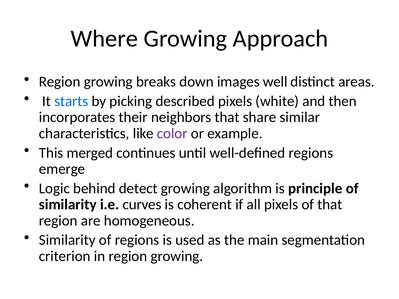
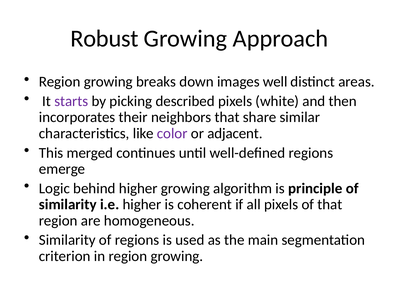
Where: Where -> Robust (104, 39)
starts colour: blue -> purple (71, 101)
example: example -> adjacent (235, 134)
behind detect: detect -> higher (138, 188)
i.e curves: curves -> higher (142, 205)
